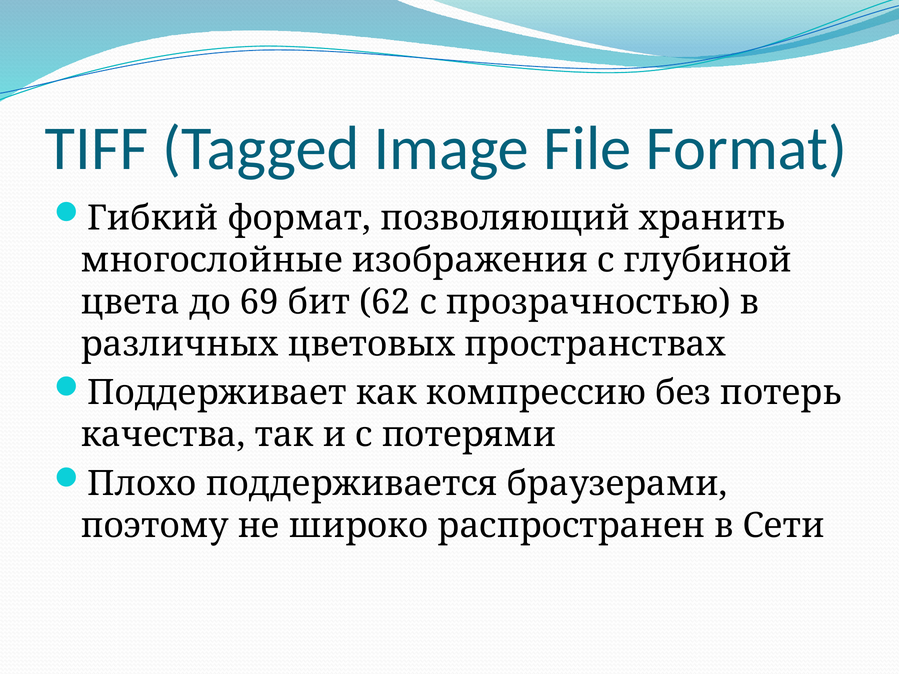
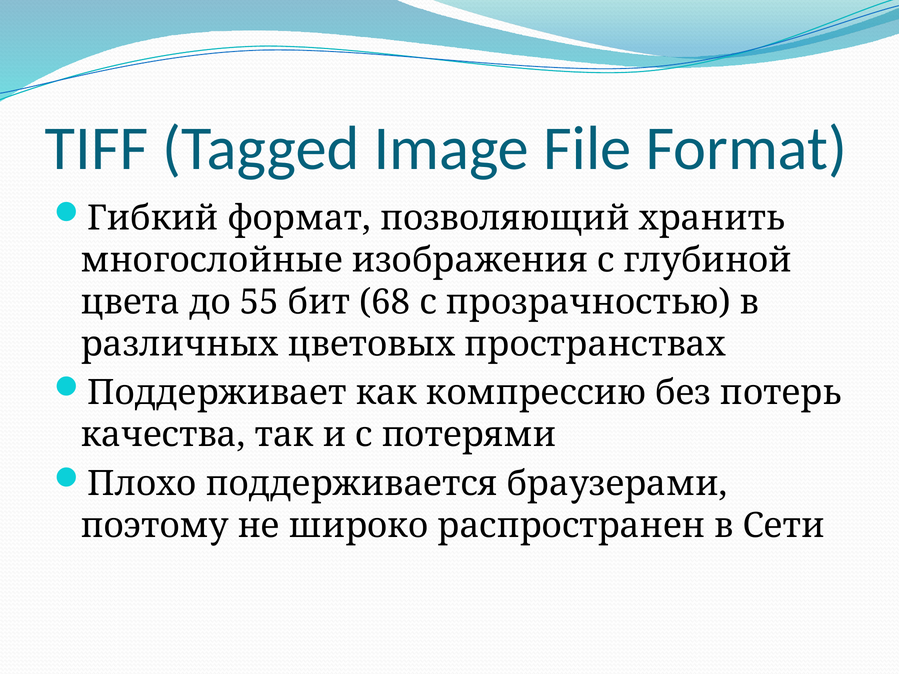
69: 69 -> 55 (259, 302)
62: 62 -> 68 (385, 302)
